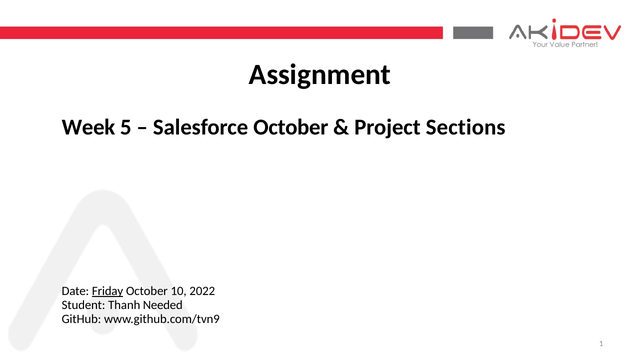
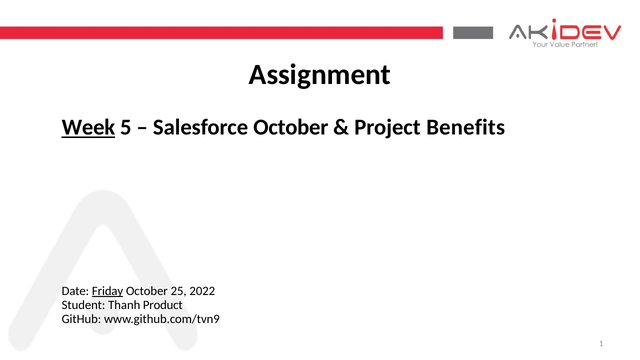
Week underline: none -> present (88, 127)
Sections: Sections -> Benefits (466, 127)
10: 10 -> 25 (179, 291)
Needed: Needed -> Product (163, 305)
